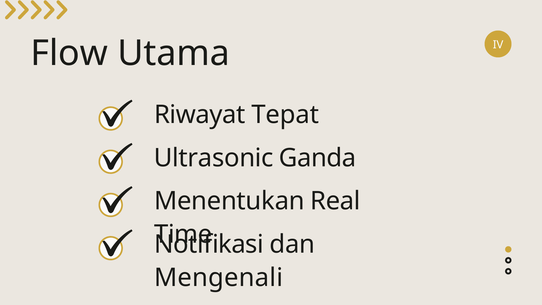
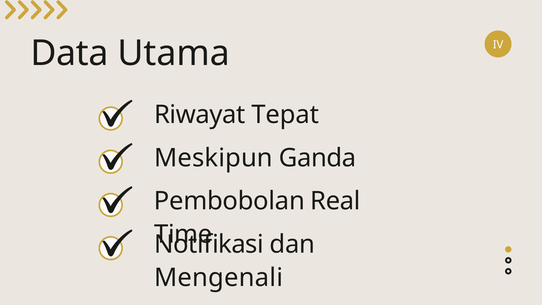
Flow: Flow -> Data (69, 53)
Ultrasonic: Ultrasonic -> Meskipun (213, 158)
Menentukan: Menentukan -> Pembobolan (229, 201)
